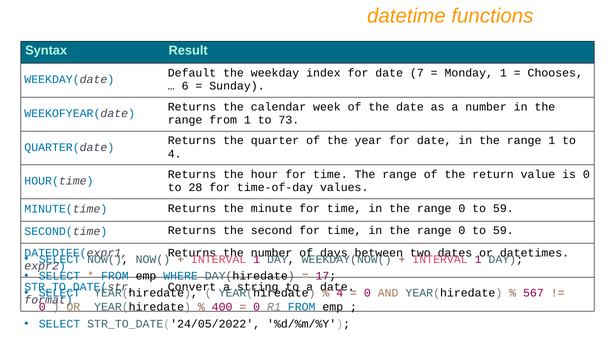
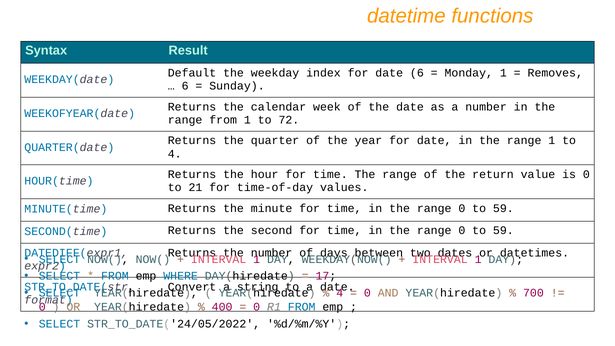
date 7: 7 -> 6 (417, 73)
Chooses: Chooses -> Removes (555, 73)
73: 73 -> 72 (289, 120)
28: 28 -> 21 (195, 188)
567: 567 -> 700 (533, 293)
